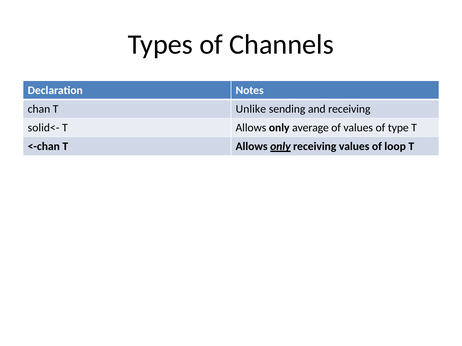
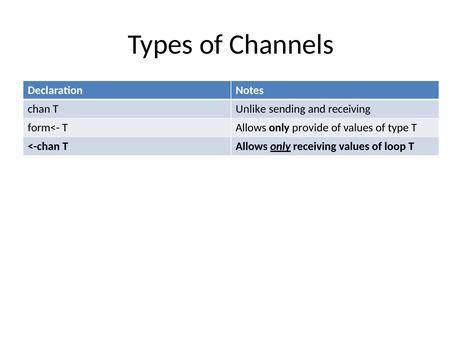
solid<-: solid<- -> form<- (44, 128)
average: average -> provide (310, 128)
